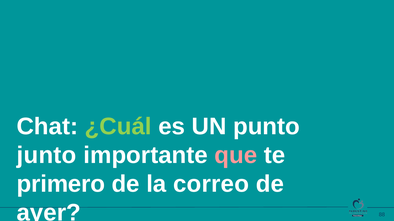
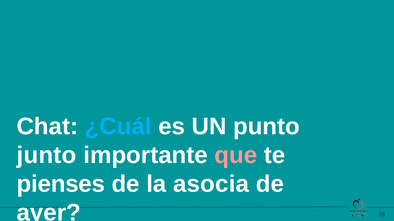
¿Cuál colour: light green -> light blue (118, 127)
primero: primero -> pienses (61, 185)
correo: correo -> asocia (211, 185)
